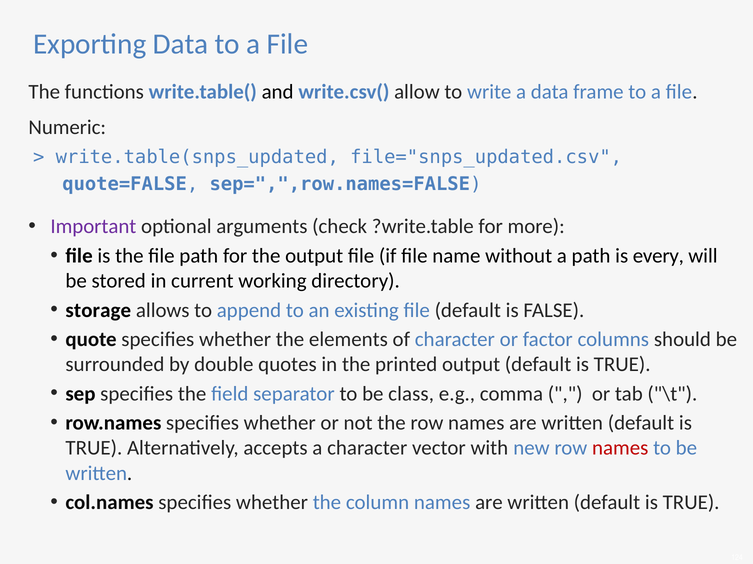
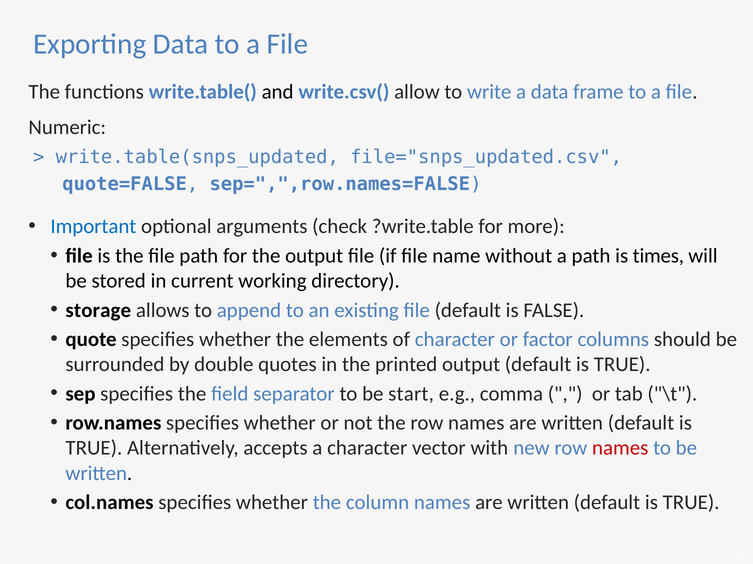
Important colour: purple -> blue (93, 227)
every: every -> times (658, 256)
class: class -> start (411, 394)
